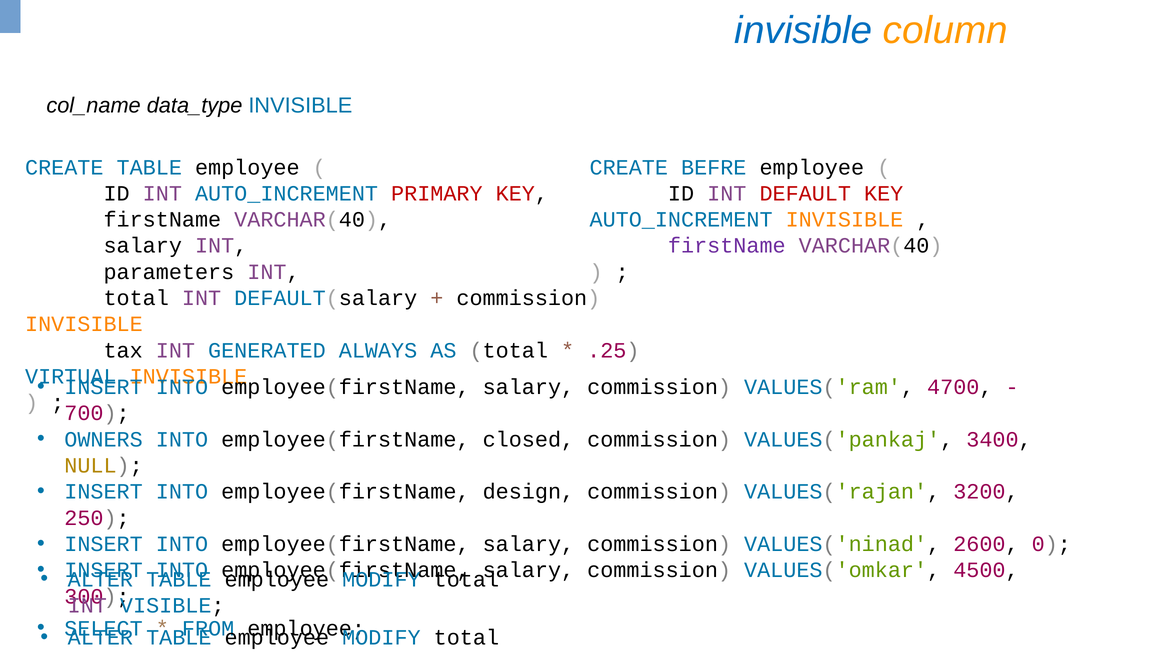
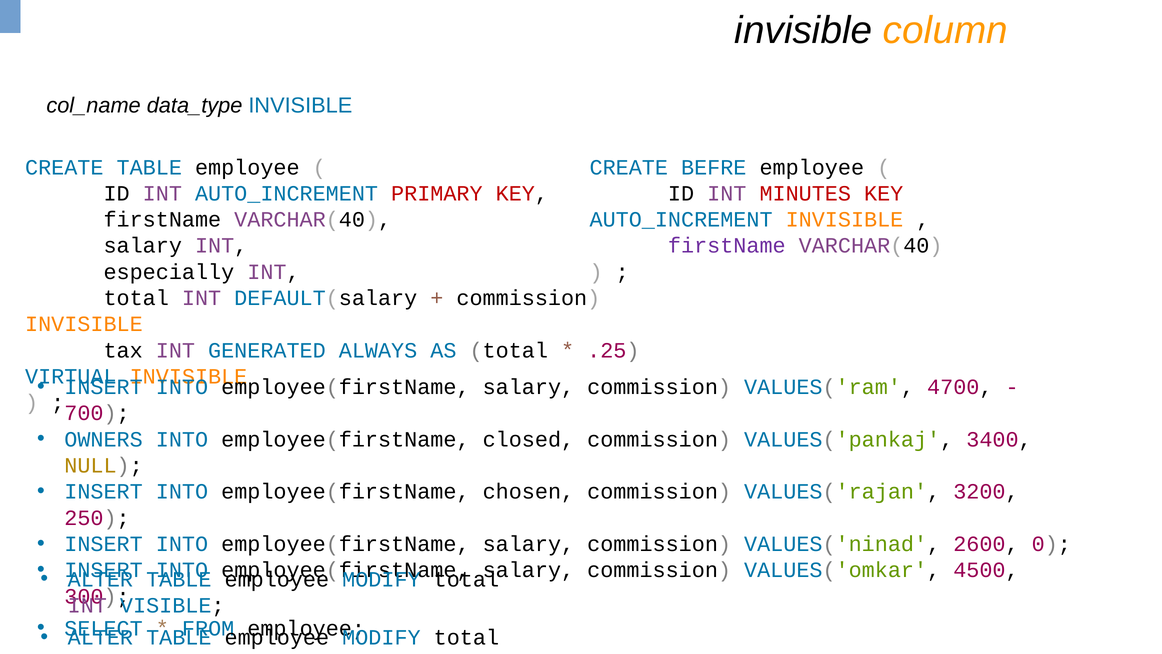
invisible colour: blue -> black (803, 30)
DEFAULT: DEFAULT -> MINUTES (805, 193)
parameters: parameters -> especially (169, 272)
design: design -> chosen (528, 491)
